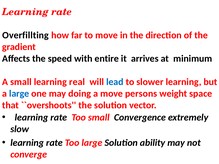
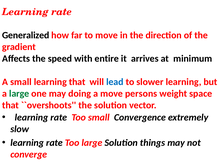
Overfillting: Overfillting -> Generalized (26, 35)
learning real: real -> that (77, 82)
large colour: blue -> green (19, 94)
ability: ability -> things (153, 143)
